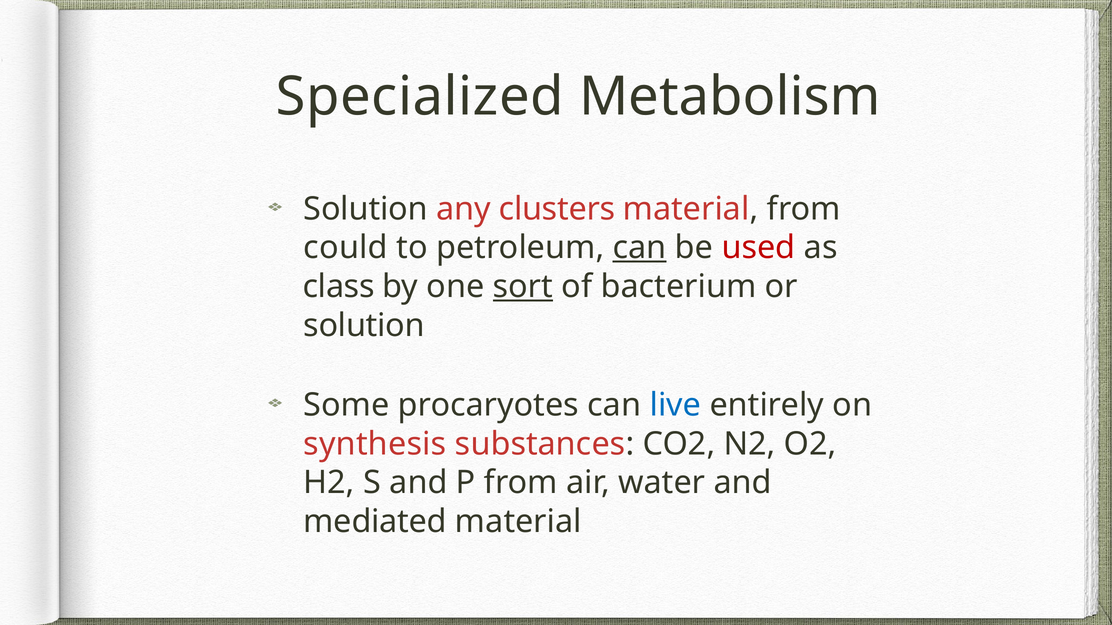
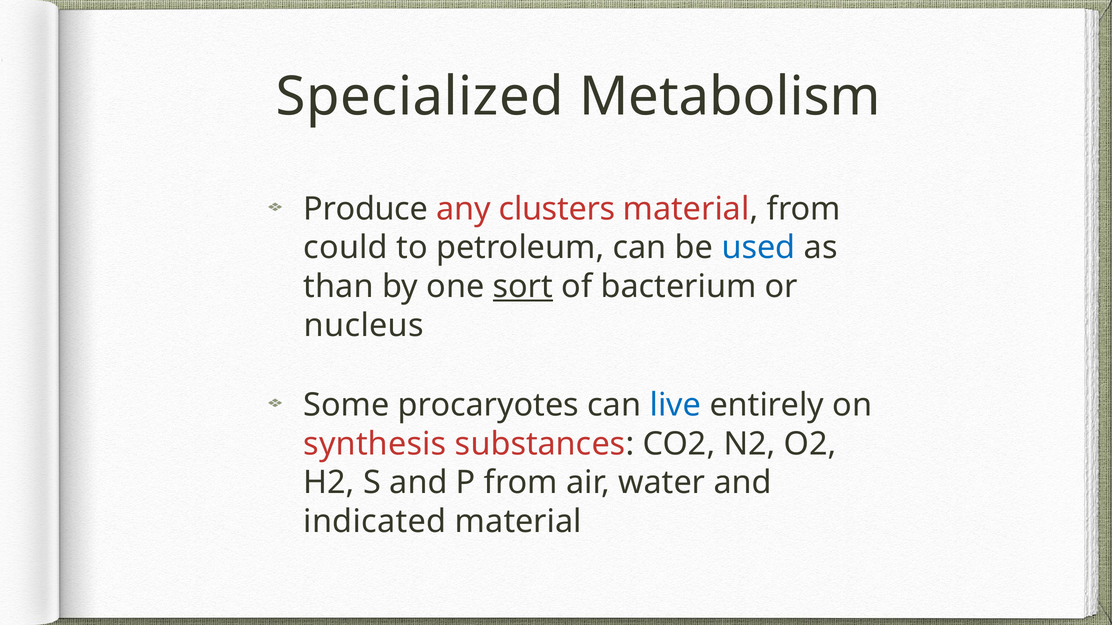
Solution: Solution -> Produce (366, 209)
can underline: present -> none (640, 248)
used colour: red -> blue (759, 248)
class: class -> than (338, 287)
solution: solution -> nucleus (364, 326)
mediated: mediated -> indicated (375, 522)
